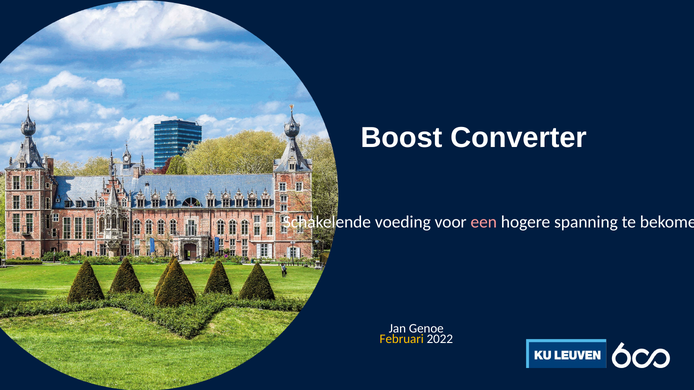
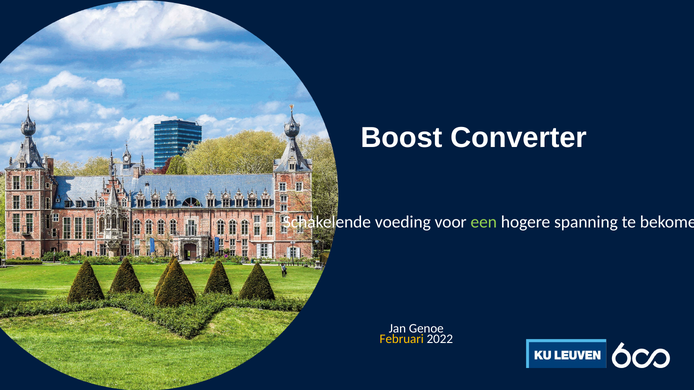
een colour: pink -> light green (484, 222)
